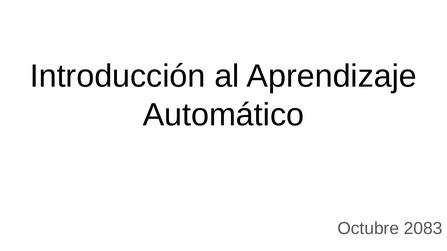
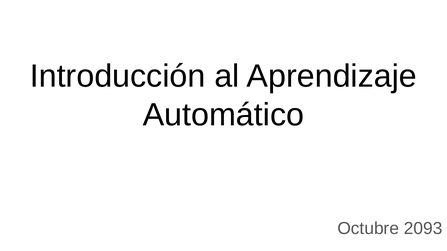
2083: 2083 -> 2093 (423, 229)
